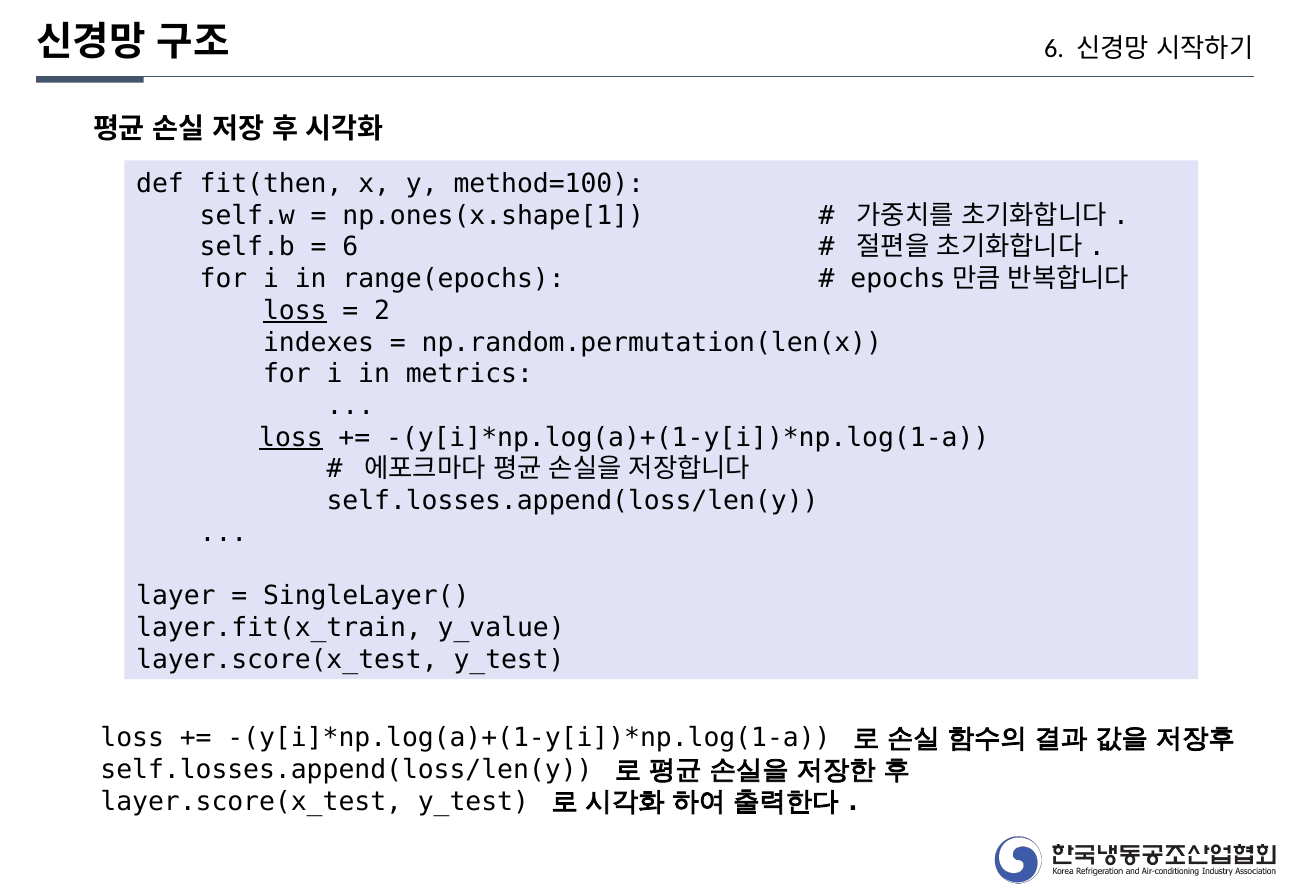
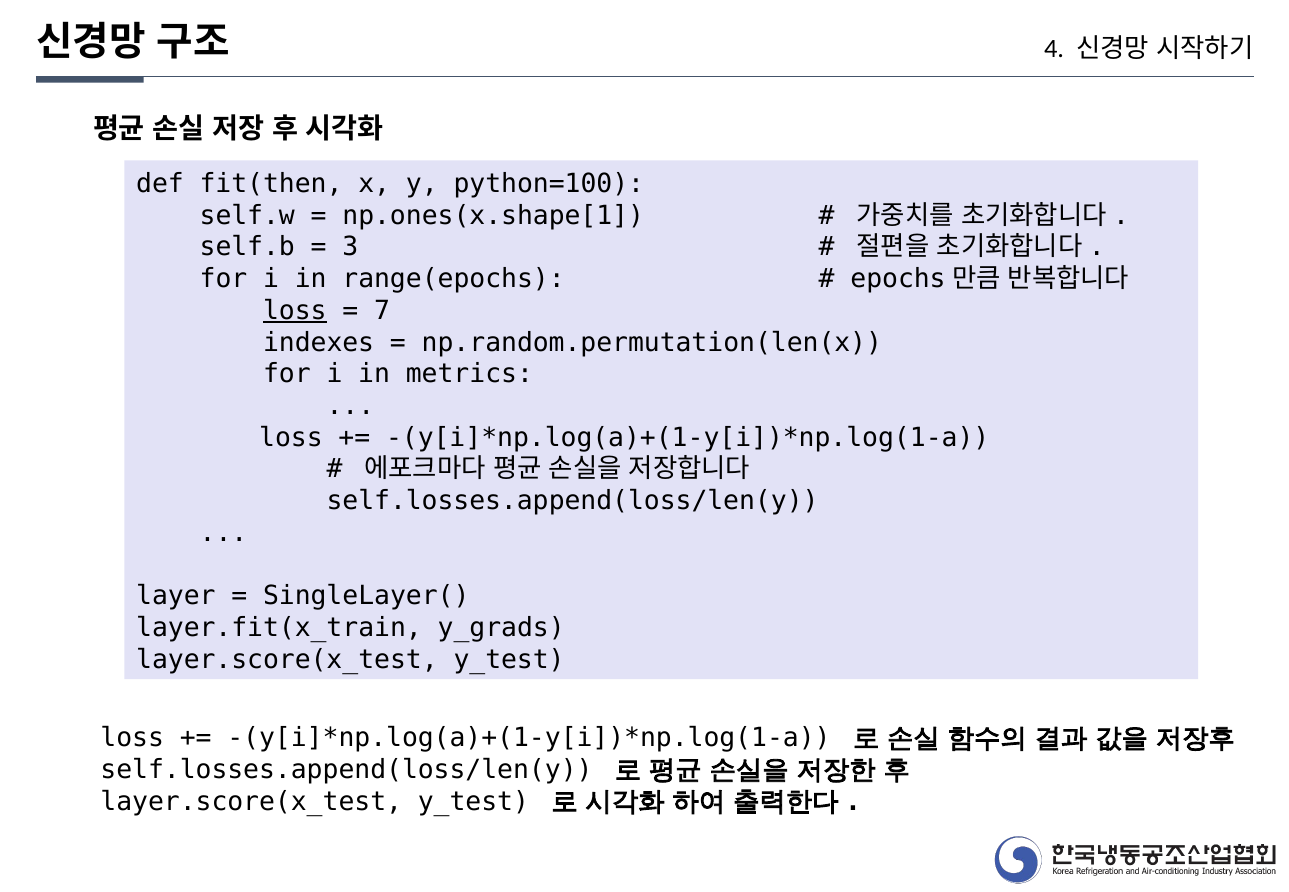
6: 6 -> 4 (1054, 49)
method=100: method=100 -> python=100 (549, 184)
6: 6 -> 3 (350, 247)
2: 2 -> 7 (382, 311)
loss underline: present -> none (291, 438)
y_value: y_value -> y_grads (501, 628)
